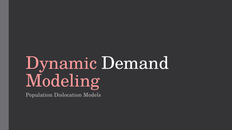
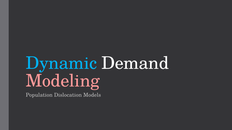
Dynamic colour: pink -> light blue (61, 63)
